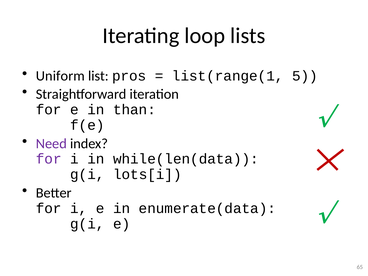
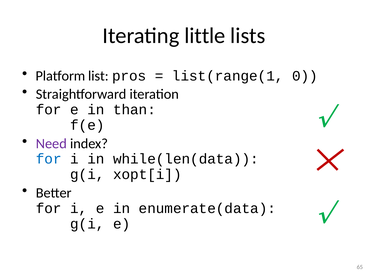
loop: loop -> little (205, 36)
Uniform: Uniform -> Platform (60, 76)
5: 5 -> 0 (305, 76)
for colour: purple -> blue (49, 159)
lots[i: lots[i -> xopt[i (147, 174)
